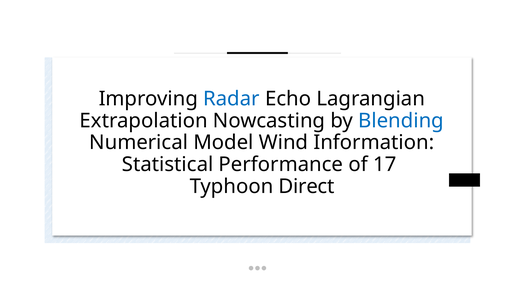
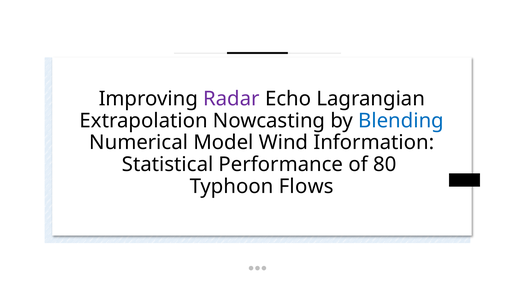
Radar colour: blue -> purple (231, 99)
17: 17 -> 80 (385, 165)
Direct: Direct -> Flows (306, 187)
